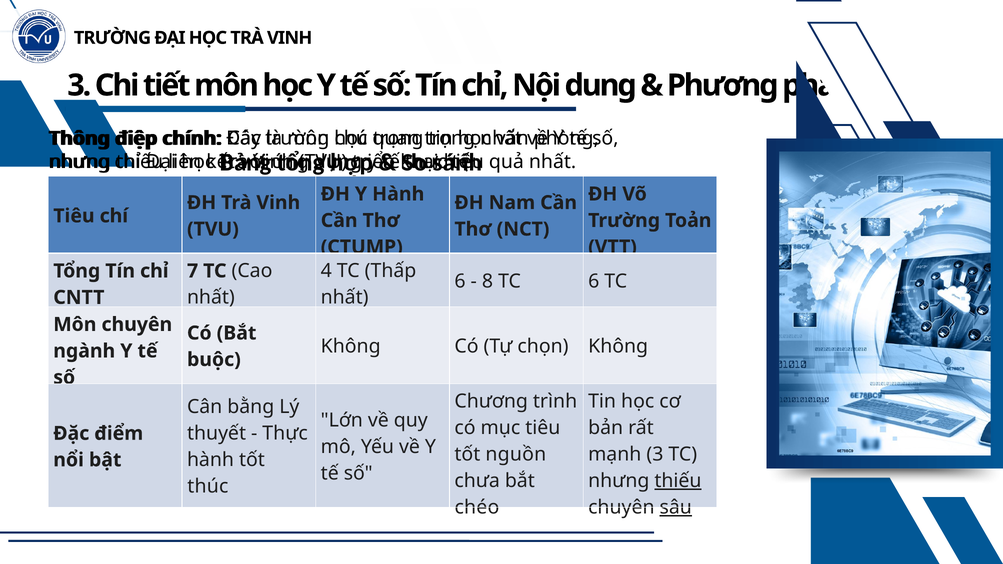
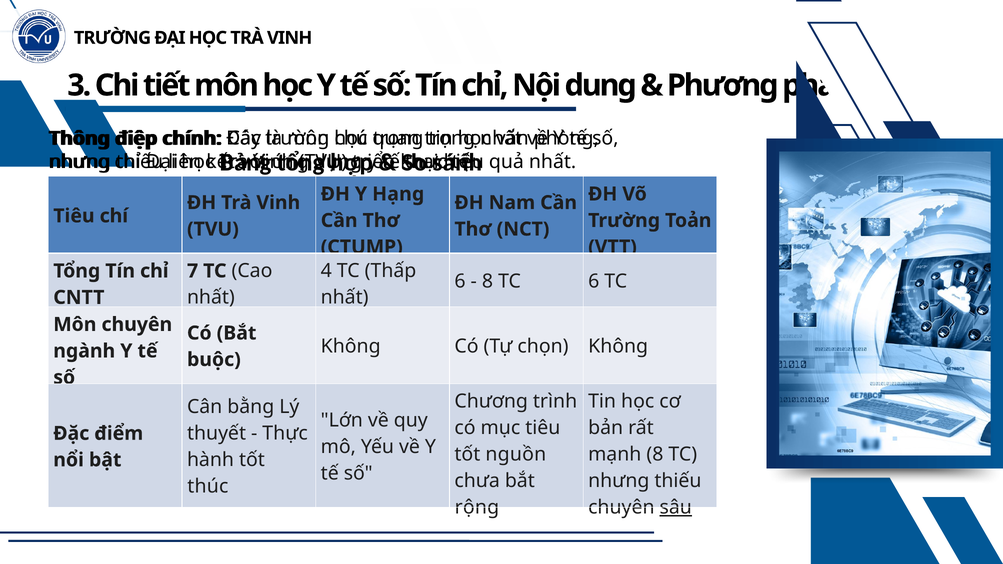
Hành: Hành -> Hạng (398, 194)
mạnh 3: 3 -> 8 (655, 455)
thiếu underline: present -> none (678, 481)
chéo: chéo -> rộng (477, 508)
